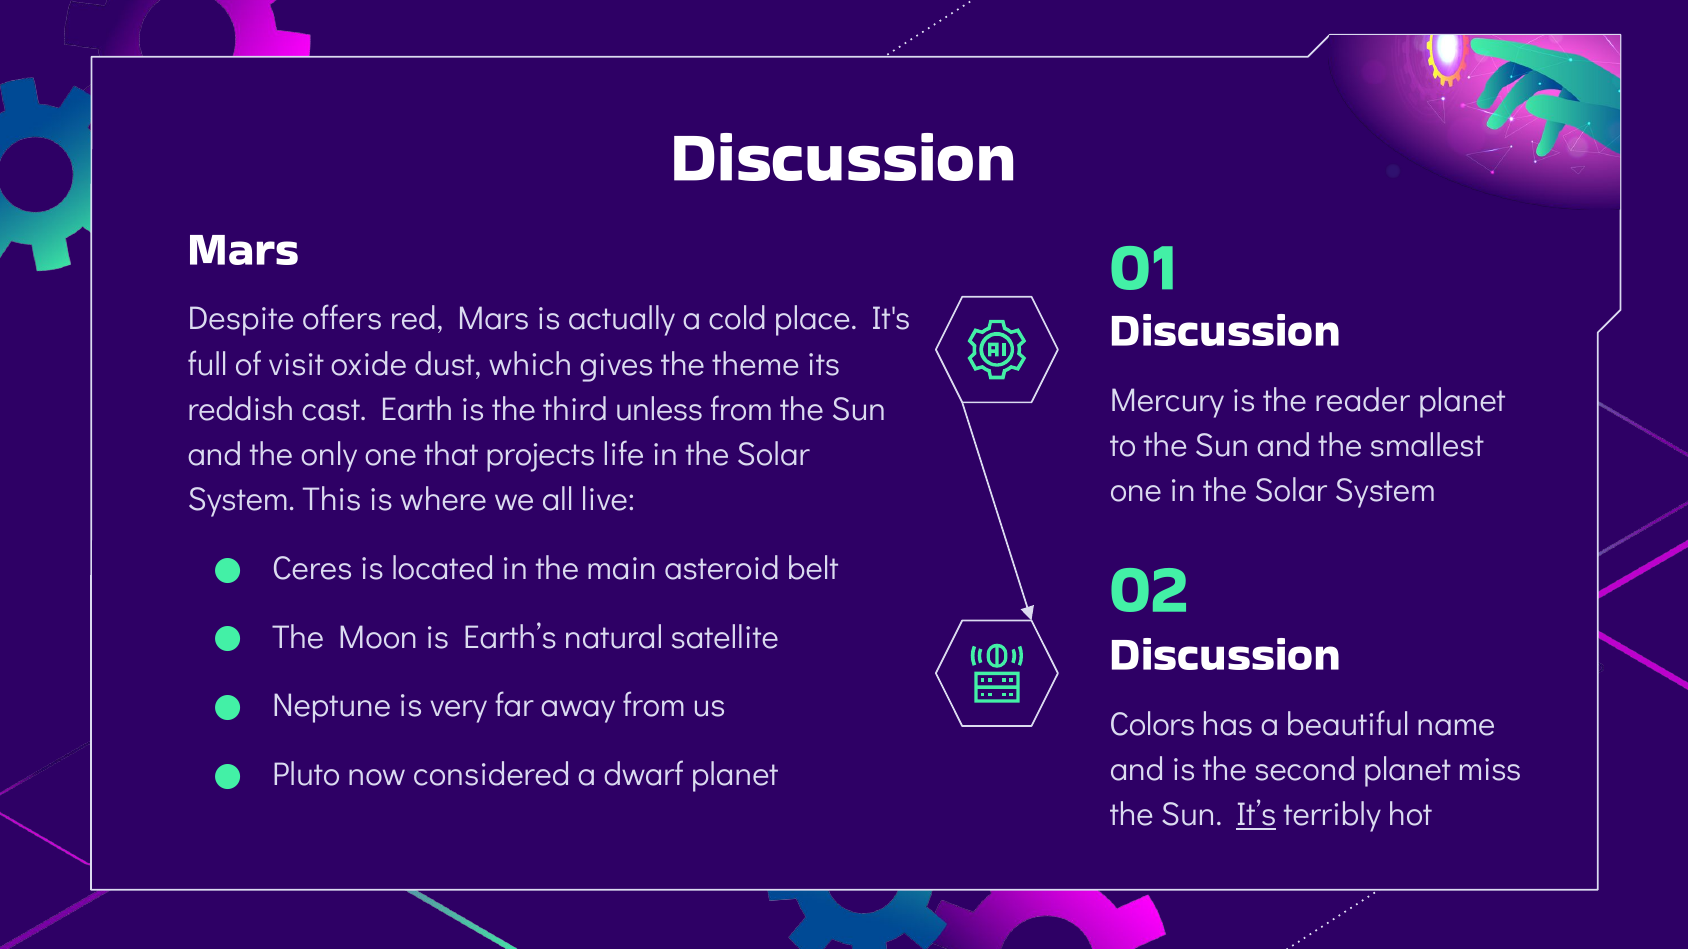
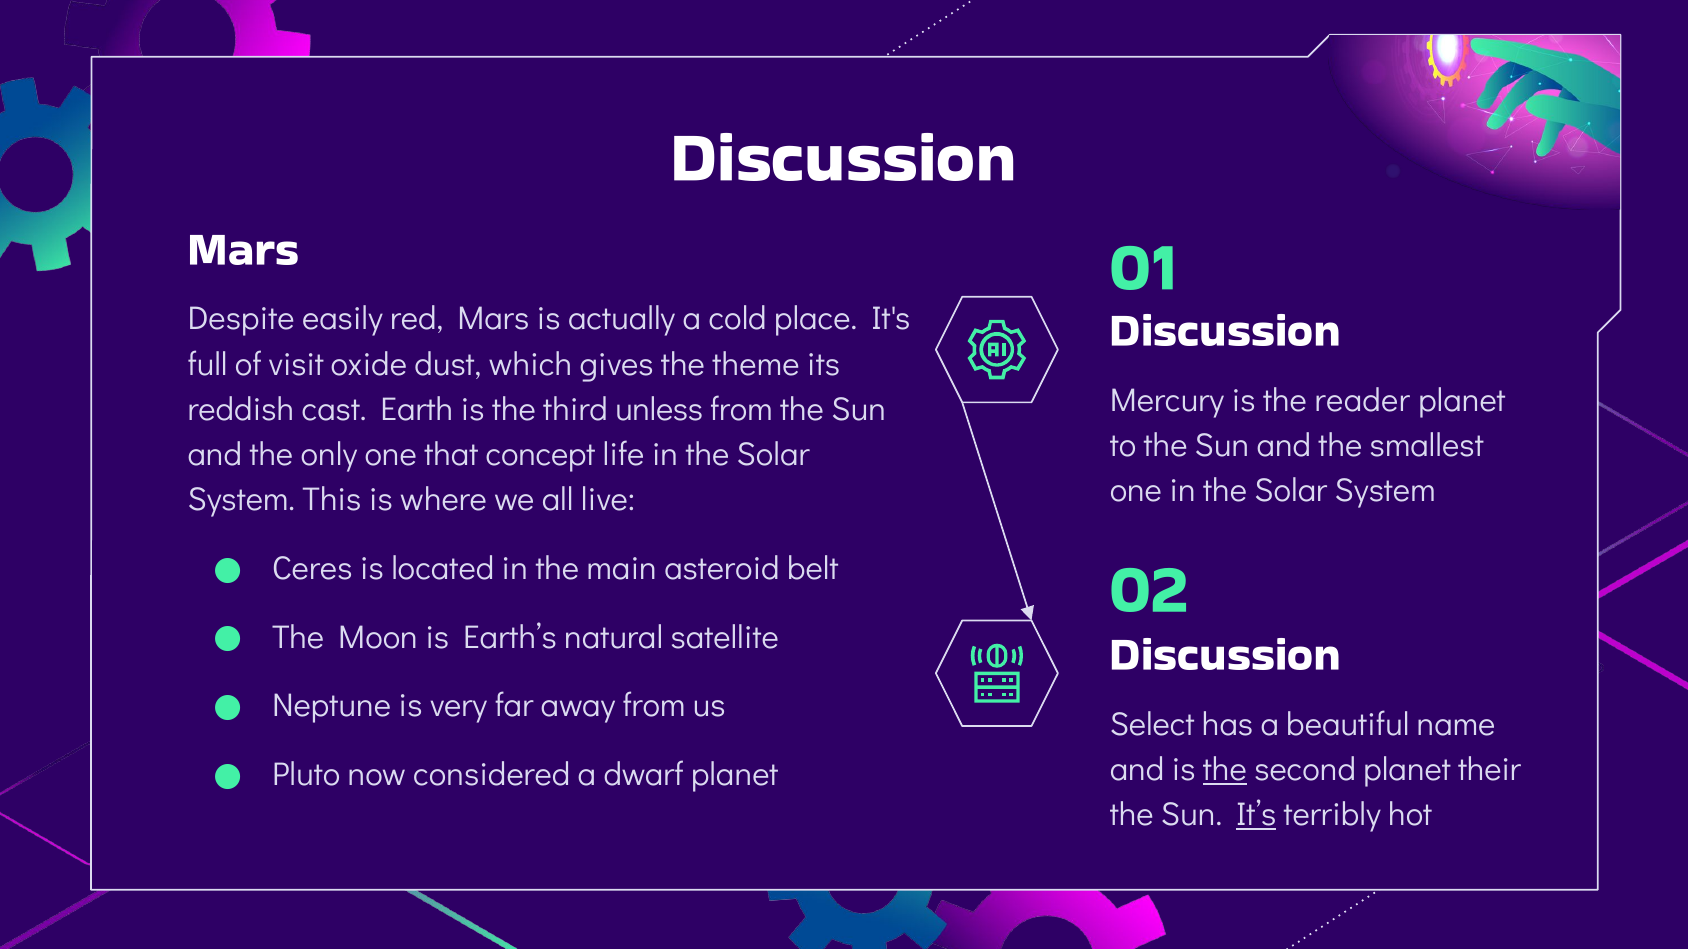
offers: offers -> easily (342, 319)
projects: projects -> concept (541, 455)
Colors: Colors -> Select (1152, 725)
the underline: none -> present (1225, 770)
miss: miss -> their (1490, 770)
